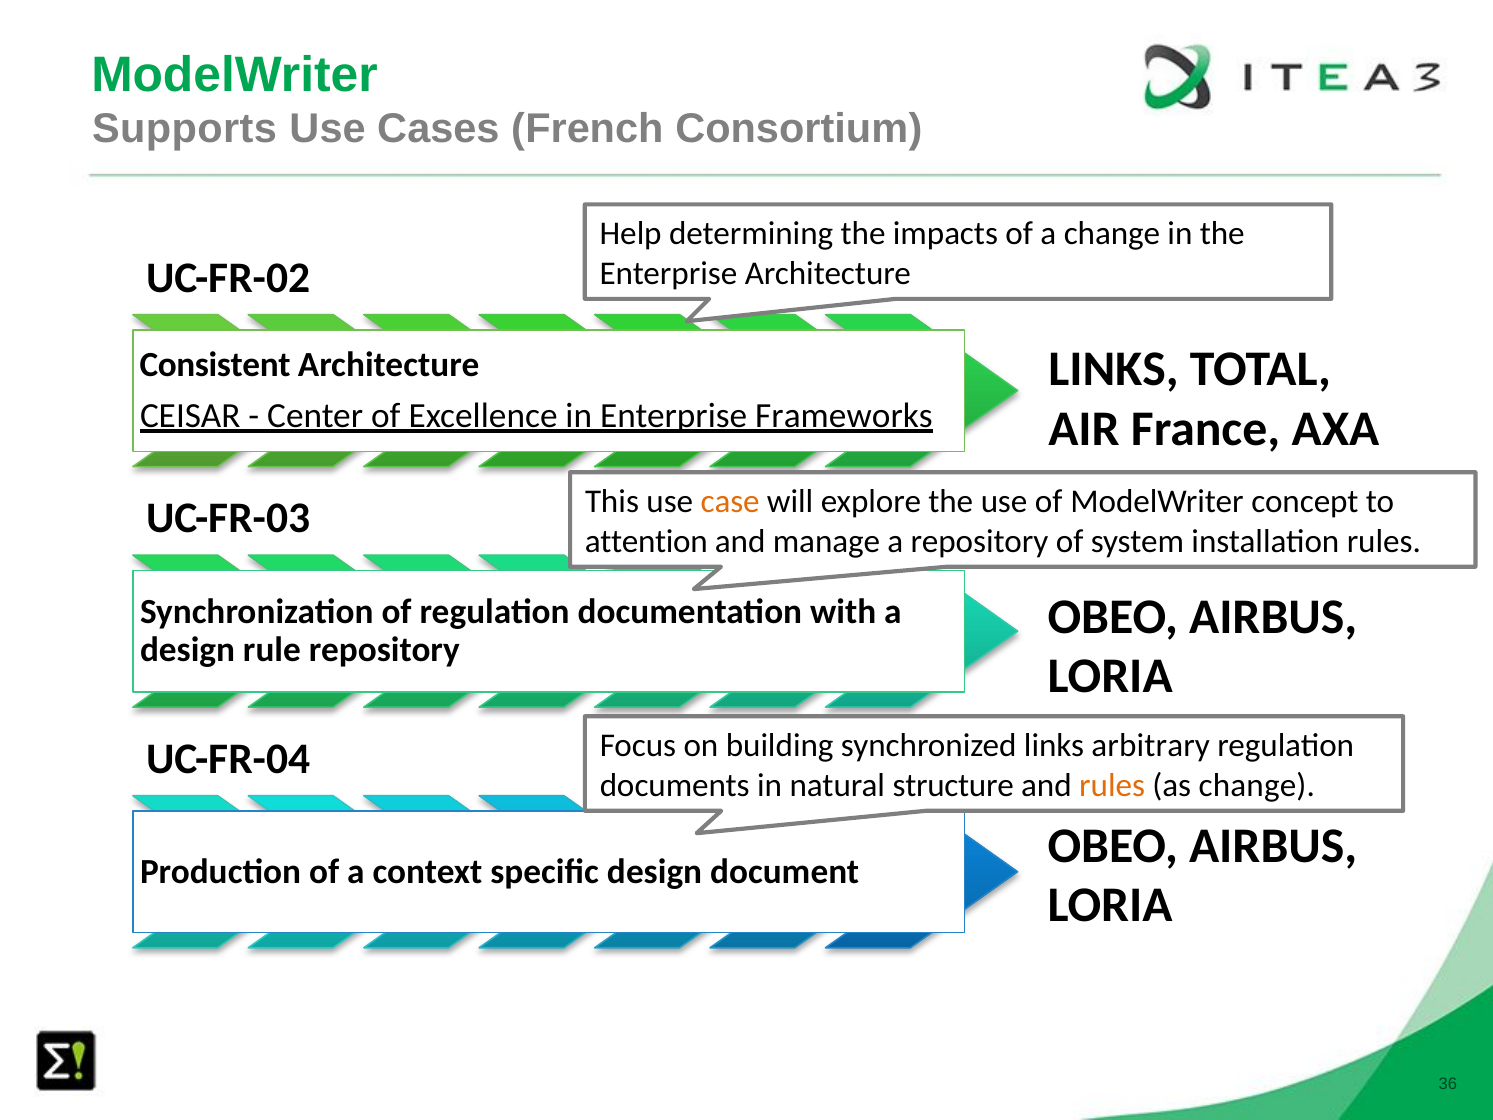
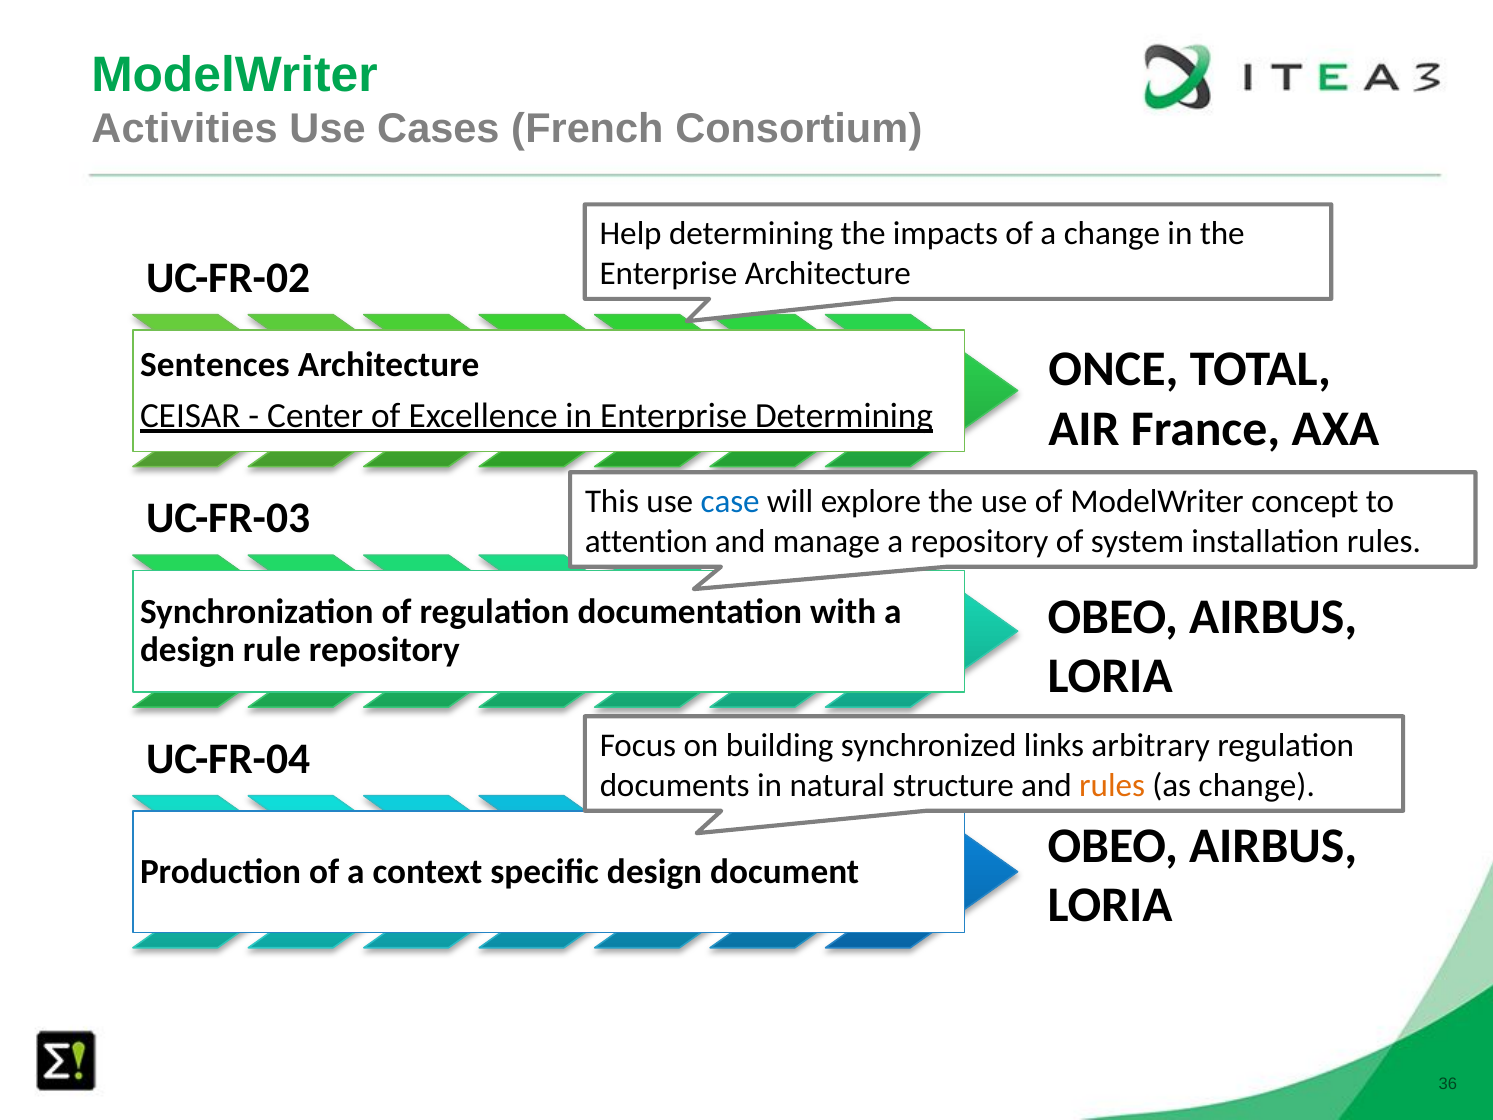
Supports: Supports -> Activities (185, 129)
LINKS: LINKS -> ONCE (1113, 369)
Consistent: Consistent -> Sentences (215, 365)
Enterprise Frameworks: Frameworks -> Determining (844, 416)
case colour: orange -> blue (730, 502)
